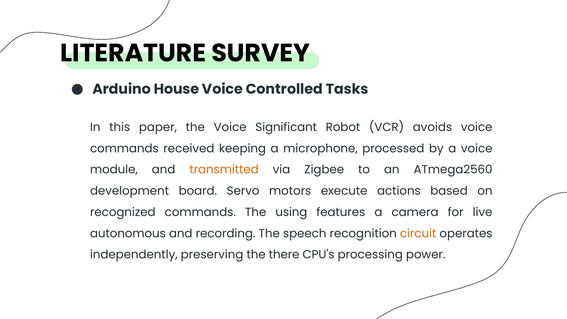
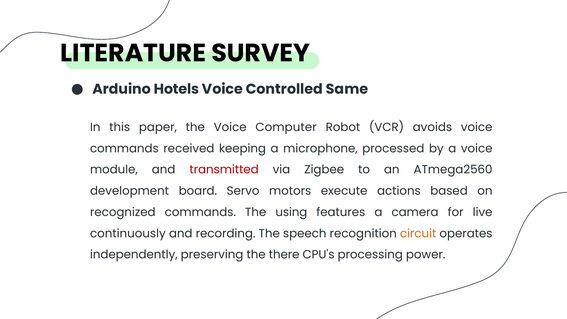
House: House -> Hotels (177, 89)
Tasks: Tasks -> Same (347, 89)
Significant: Significant -> Computer (286, 127)
transmitted colour: orange -> red (224, 170)
autonomous: autonomous -> continuously (128, 233)
